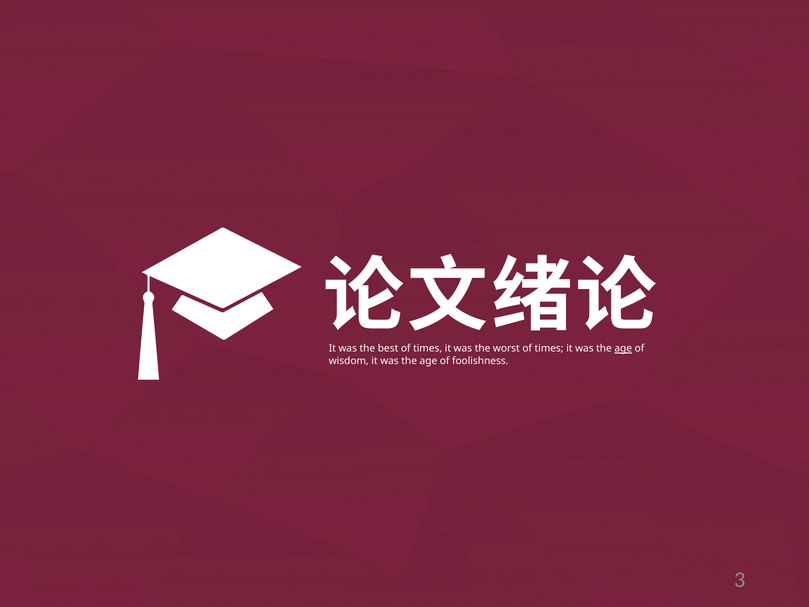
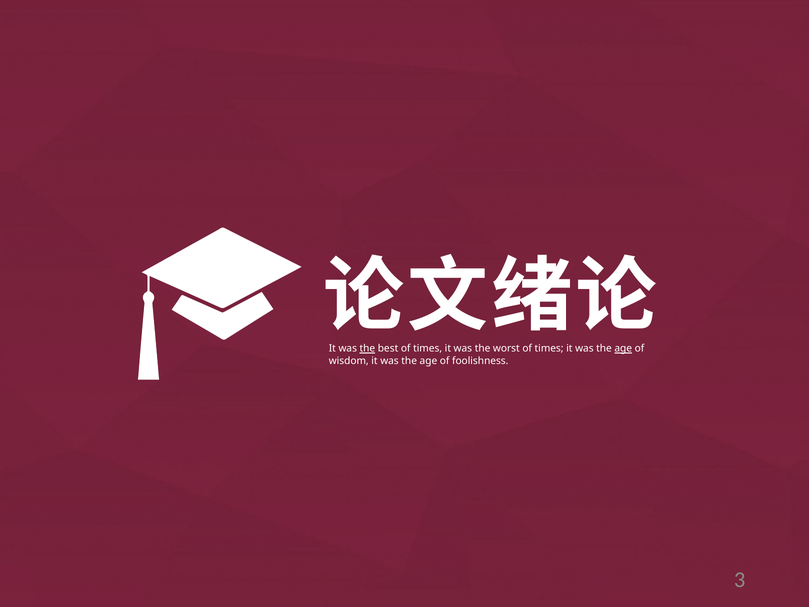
the underline: none -> present (367, 348)
